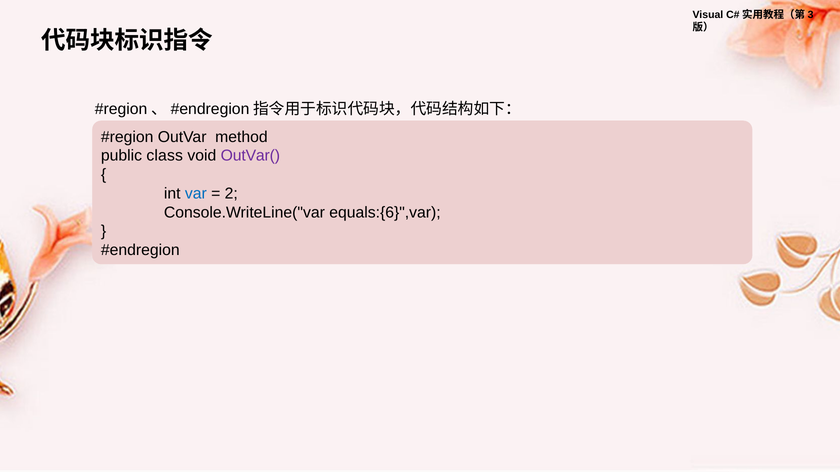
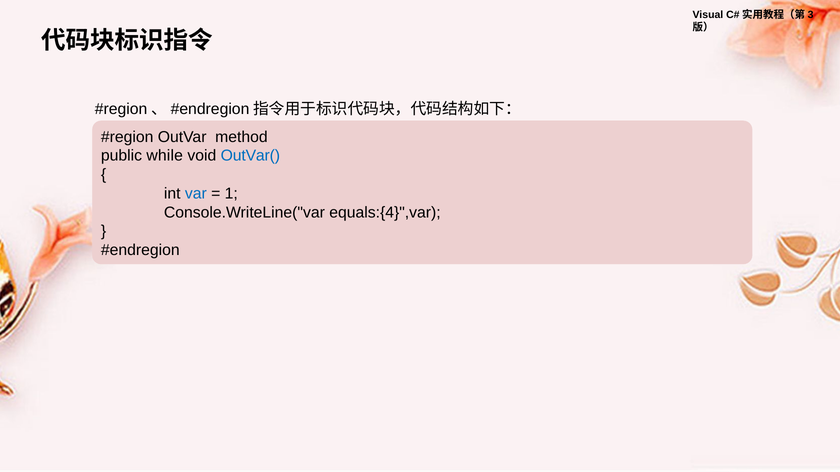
class: class -> while (165, 156)
OutVar( colour: purple -> blue (250, 156)
2: 2 -> 1 (231, 194)
equals:{6}",var: equals:{6}",var -> equals:{4}",var (385, 213)
